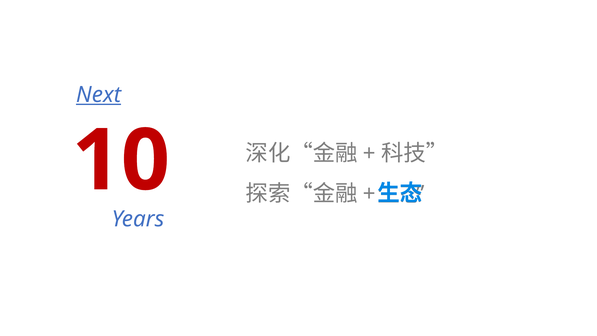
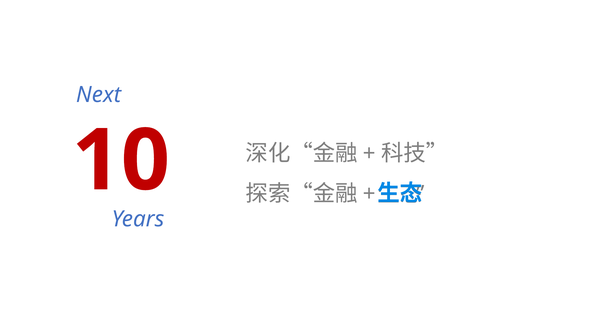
Next underline: present -> none (99, 95)
